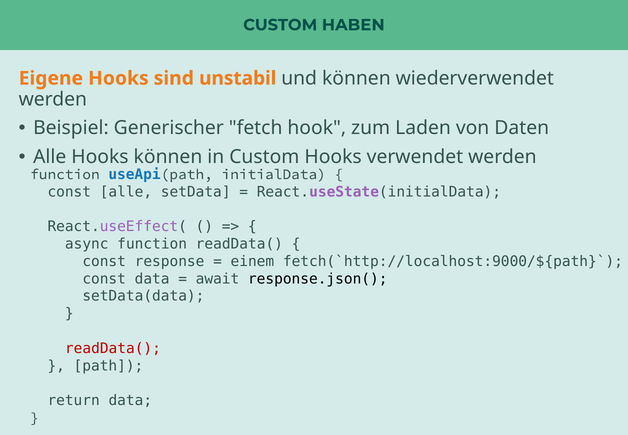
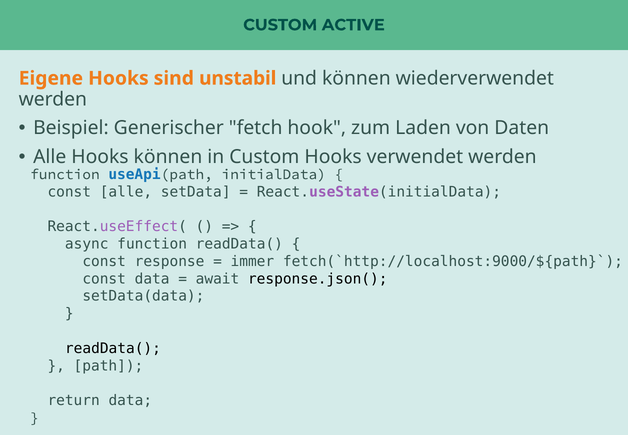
HABEN: HABEN -> ACTIVE (353, 25)
einem: einem -> immer (252, 261)
readData( colour: red -> black (113, 348)
